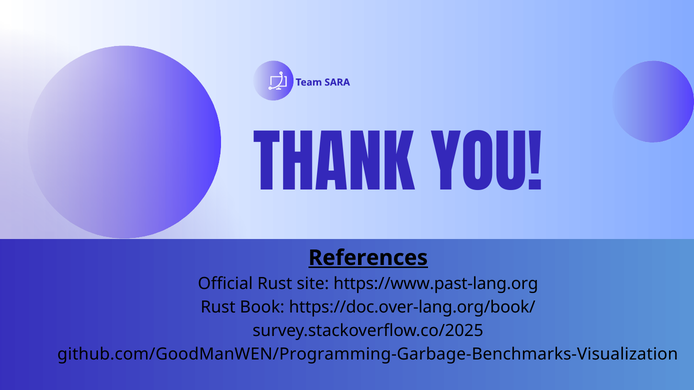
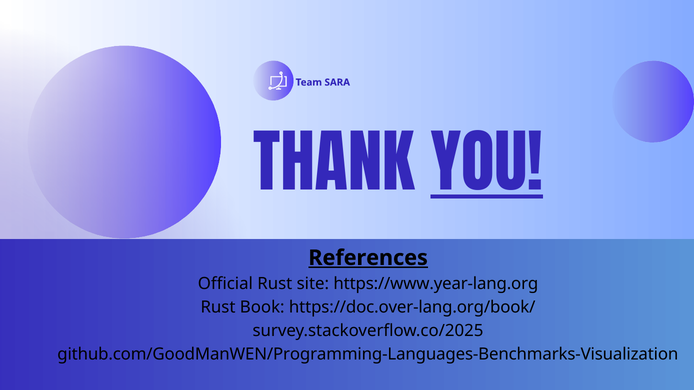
YOU underline: none -> present (487, 167)
https://www.past-lang.org: https://www.past-lang.org -> https://www.year-lang.org (436, 284)
github.com/GoodManWEN/Programming-Garbage-Benchmarks-Visualization: github.com/GoodManWEN/Programming-Garbage-Benchmarks-Visualization -> github.com/GoodManWEN/Programming-Languages-Benchmarks-Visualization (368, 355)
